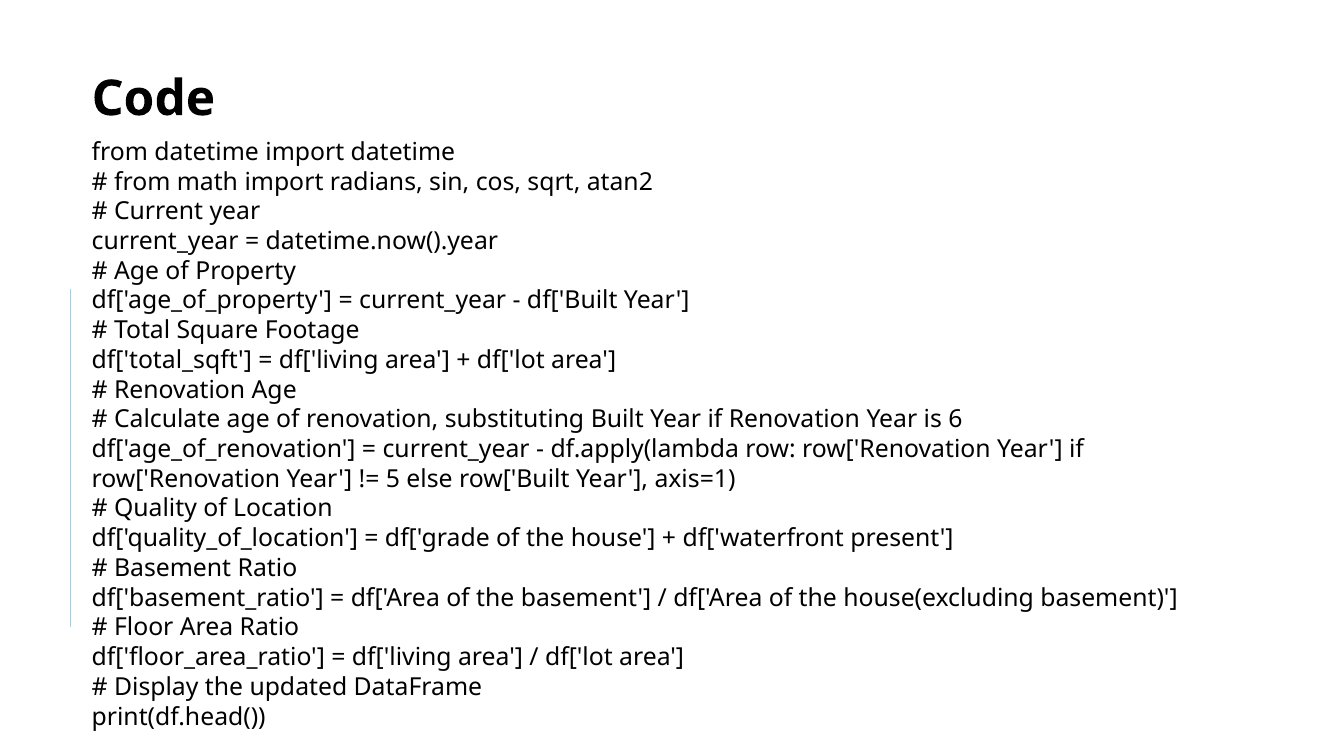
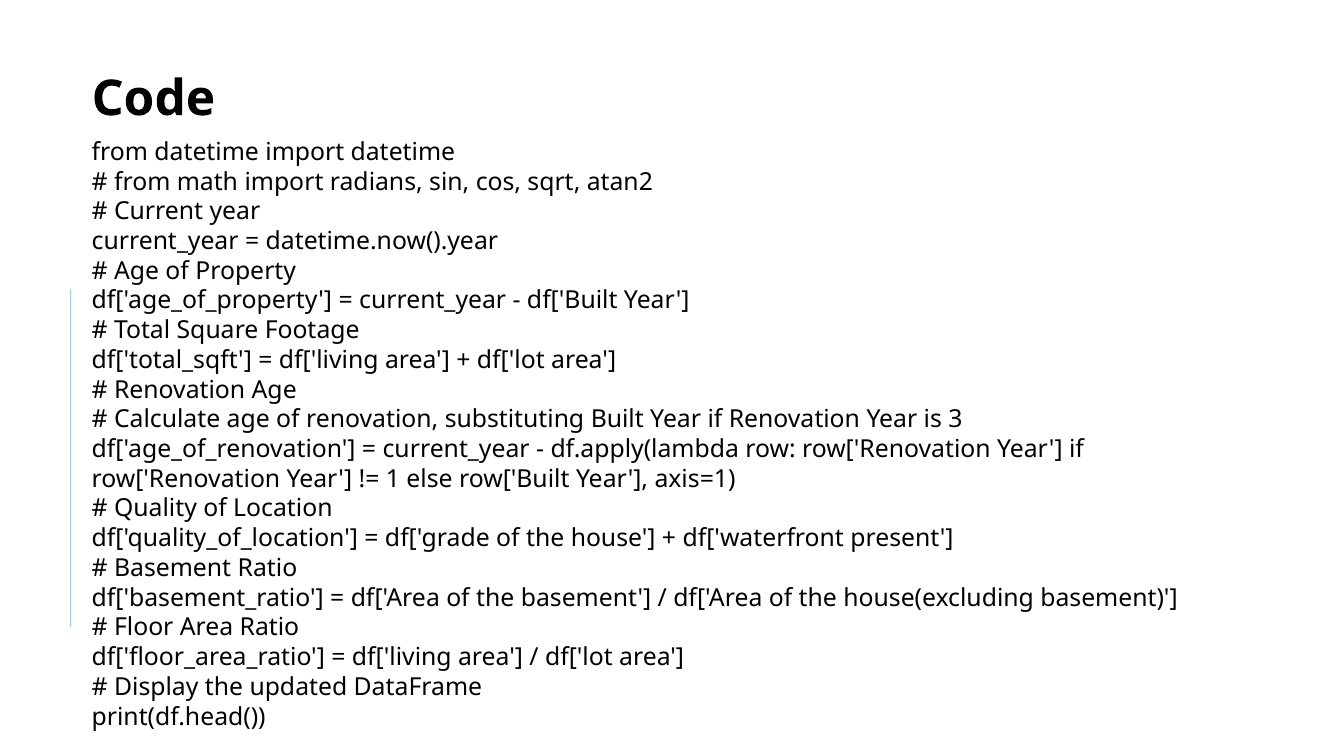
6: 6 -> 3 (955, 420)
5: 5 -> 1 (393, 479)
